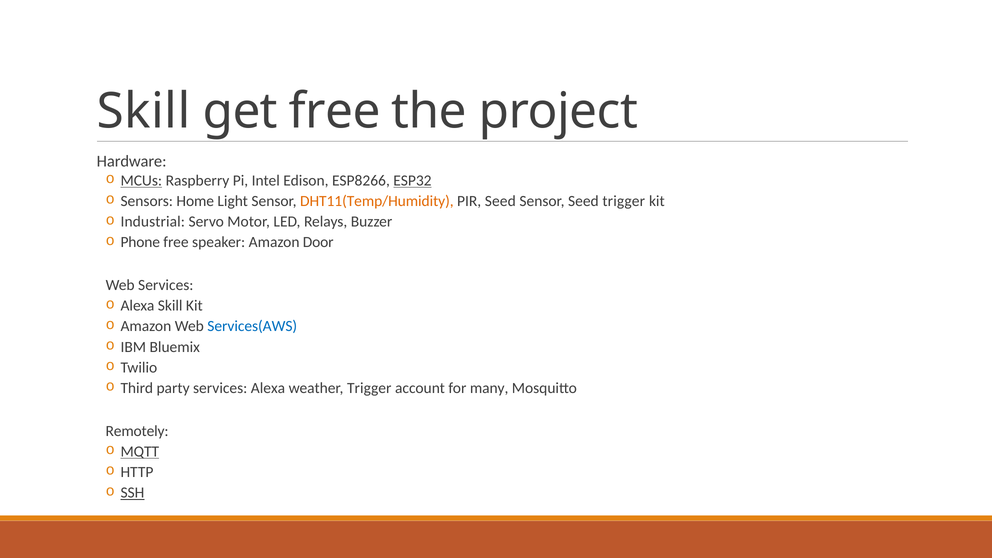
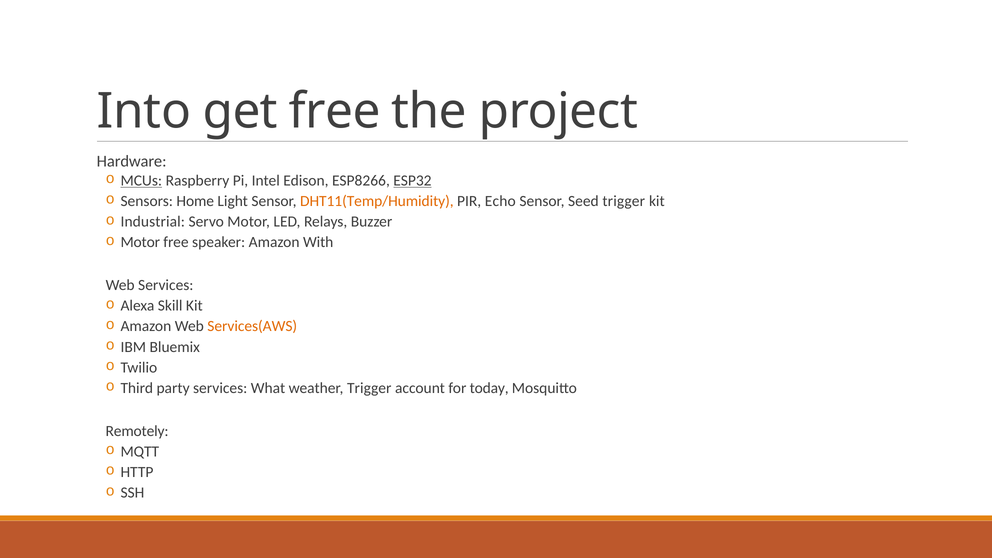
Skill: Skill -> Into (144, 111)
PIR Seed: Seed -> Echo (500, 201)
Phone: Phone -> Motor (140, 242)
Door: Door -> With (318, 242)
Services(AWS colour: blue -> orange (252, 326)
services Alexa: Alexa -> What (268, 388)
many: many -> today (489, 388)
MQTT underline: present -> none (140, 452)
SSH underline: present -> none (132, 493)
